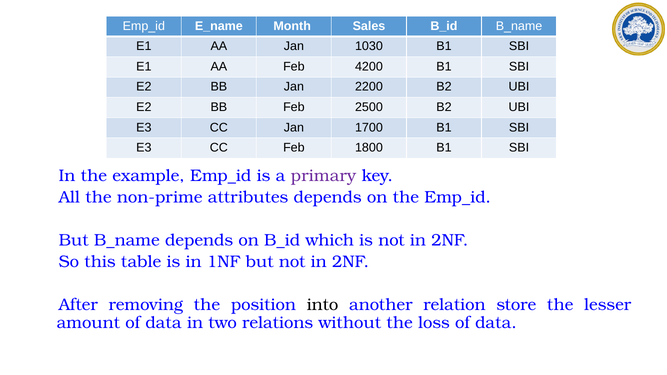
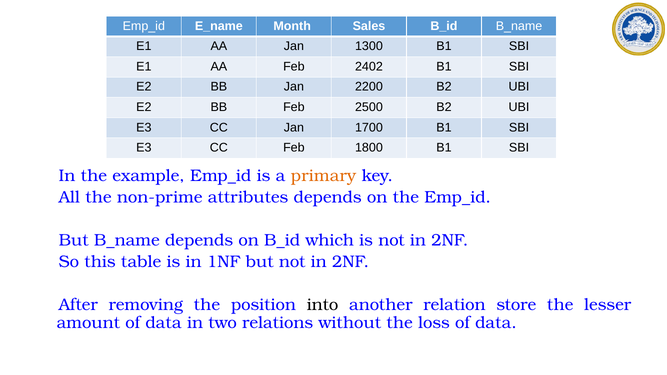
1030: 1030 -> 1300 (369, 46)
4200: 4200 -> 2402 (369, 67)
primary colour: purple -> orange (323, 176)
